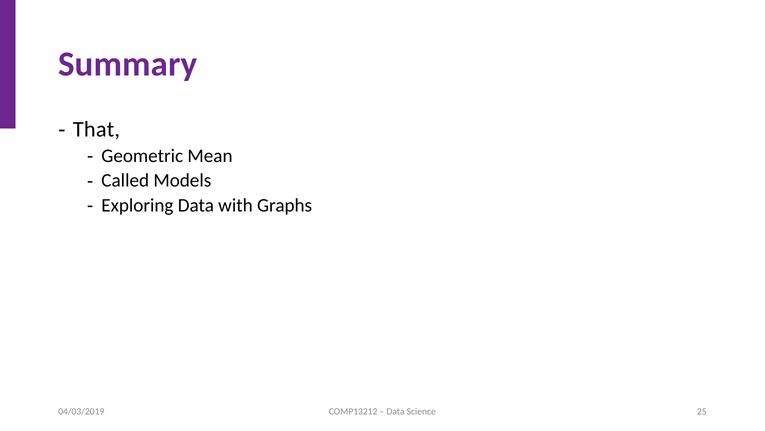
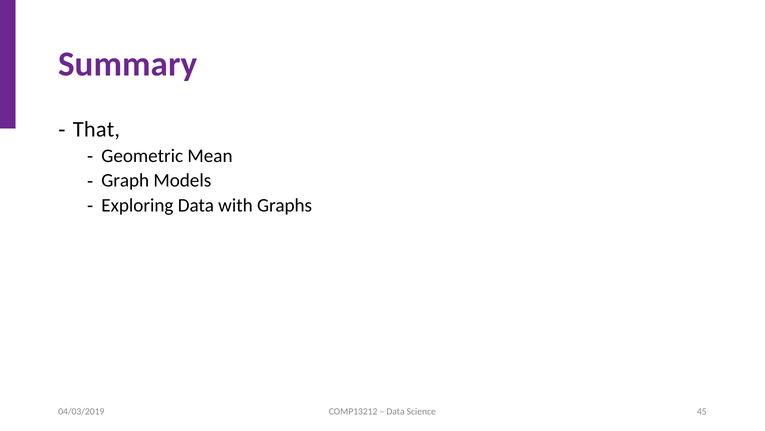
Called: Called -> Graph (125, 180)
25: 25 -> 45 (702, 411)
